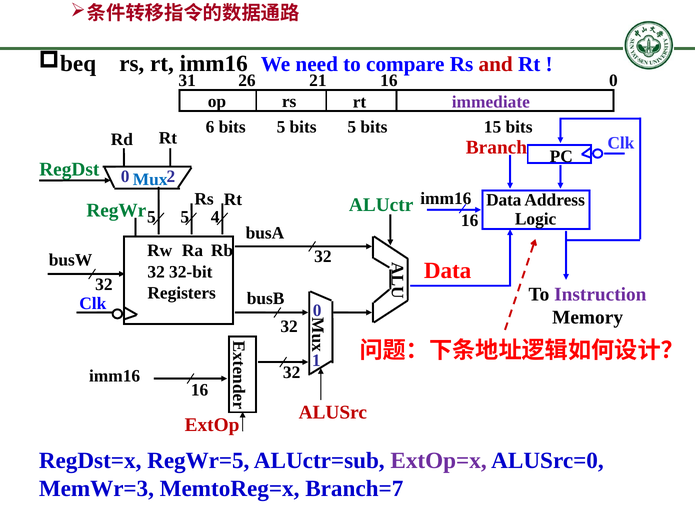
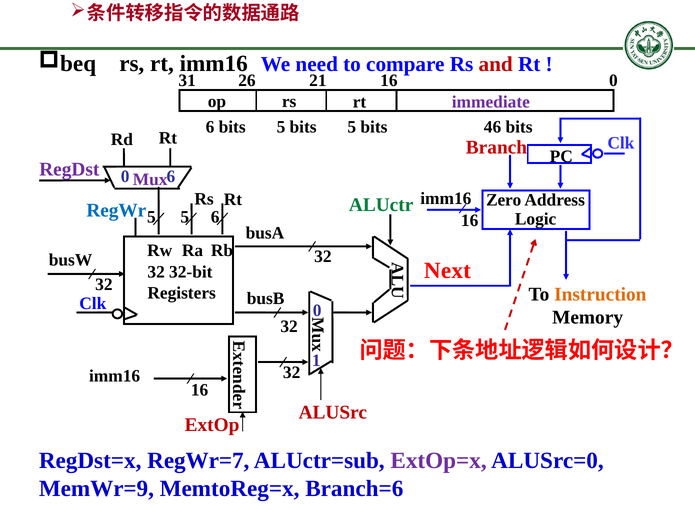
15: 15 -> 46 (493, 127)
RegDst colour: green -> purple (69, 169)
0 2: 2 -> 6 (171, 176)
Mux colour: blue -> purple (150, 179)
Data: Data -> Zero (504, 200)
RegWr colour: green -> blue (116, 210)
5 4: 4 -> 6 (215, 217)
Data: Data -> Next (447, 270)
Instruction colour: purple -> orange (600, 294)
RegWr=5: RegWr=5 -> RegWr=7 (198, 460)
MemWr=3: MemWr=3 -> MemWr=9 (96, 488)
Branch=7: Branch=7 -> Branch=6 (354, 488)
